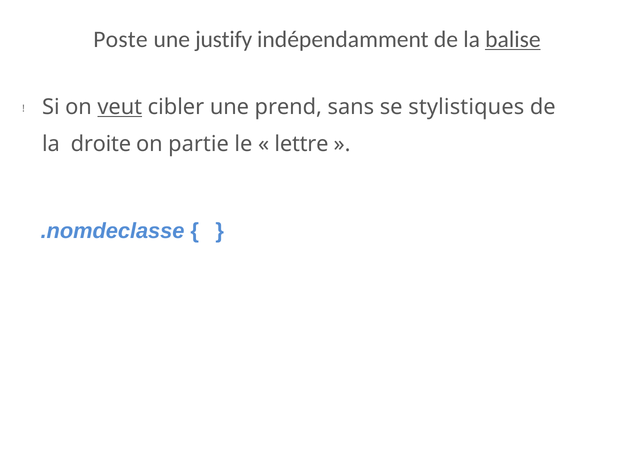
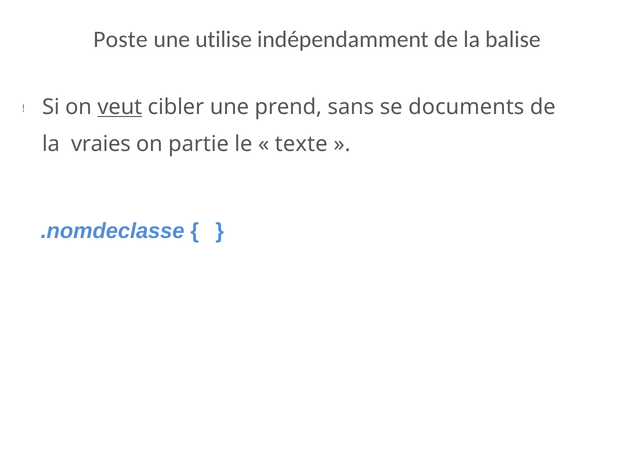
justify: justify -> utilise (224, 39)
balise underline: present -> none (513, 39)
stylistiques: stylistiques -> documents (466, 107)
droite: droite -> vraies (101, 144)
lettre: lettre -> texte (301, 144)
